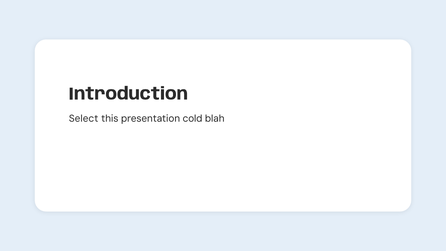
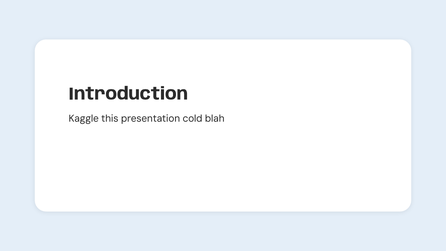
Select: Select -> Kaggle (84, 119)
